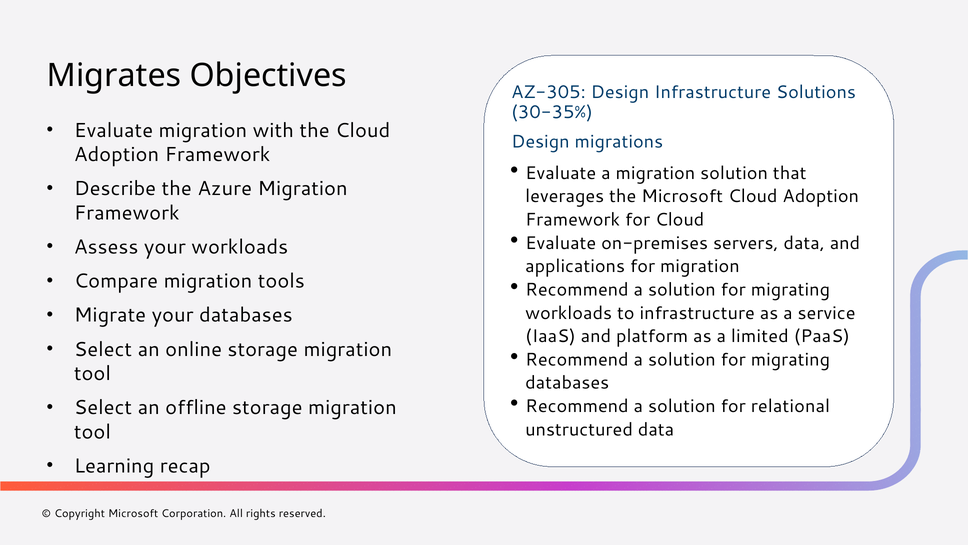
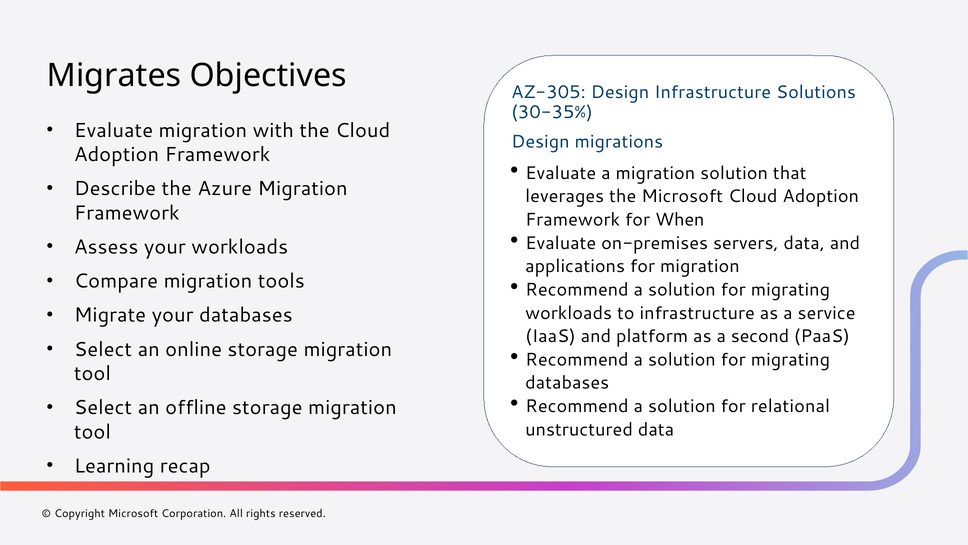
for Cloud: Cloud -> When (680, 220)
limited: limited -> second (760, 336)
